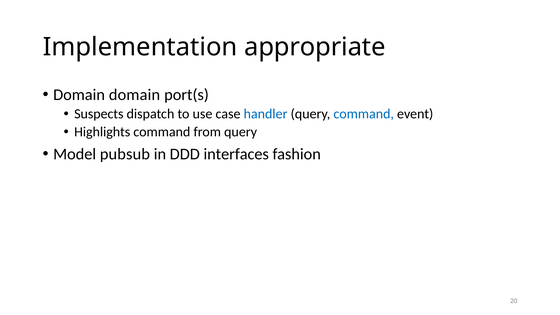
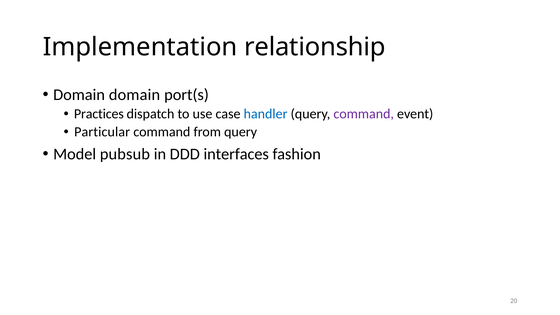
appropriate: appropriate -> relationship (315, 47)
Suspects: Suspects -> Practices (99, 114)
command colour: blue -> purple (364, 114)
Highlights: Highlights -> Particular (102, 132)
